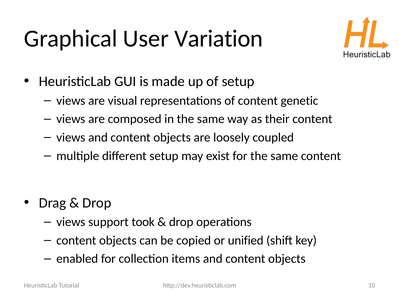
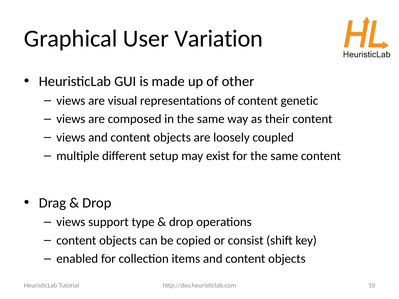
of setup: setup -> other (238, 81)
took: took -> type (143, 222)
unified: unified -> consist (246, 241)
